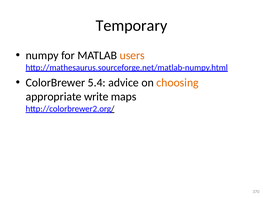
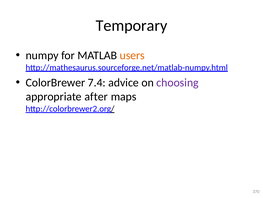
5.4: 5.4 -> 7.4 (97, 82)
choosing colour: orange -> purple (178, 82)
write: write -> after (96, 96)
